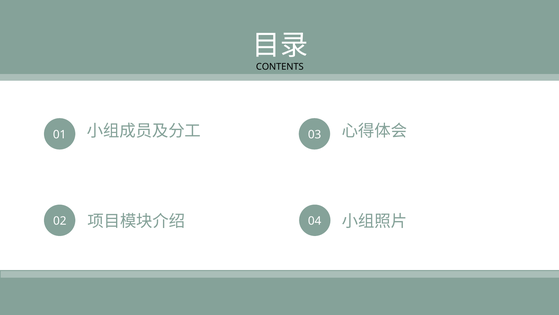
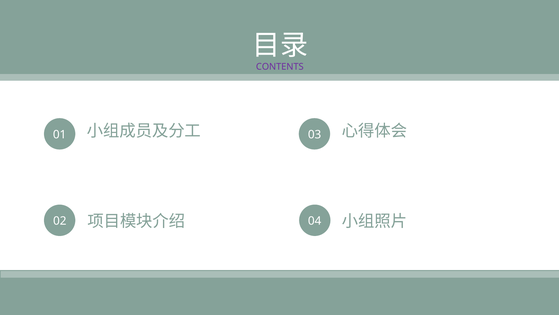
CONTENTS colour: black -> purple (280, 67)
